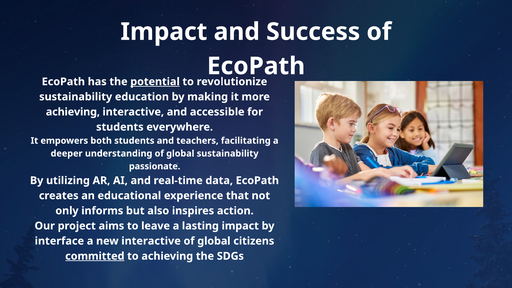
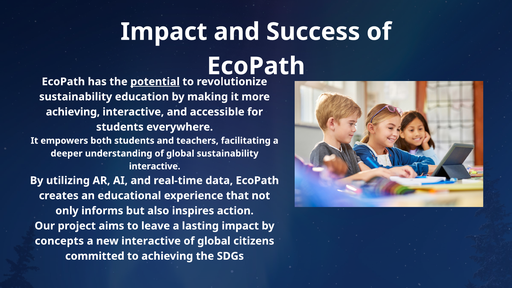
passionate: passionate -> interactive (155, 166)
interface: interface -> concepts (59, 241)
committed underline: present -> none (95, 256)
